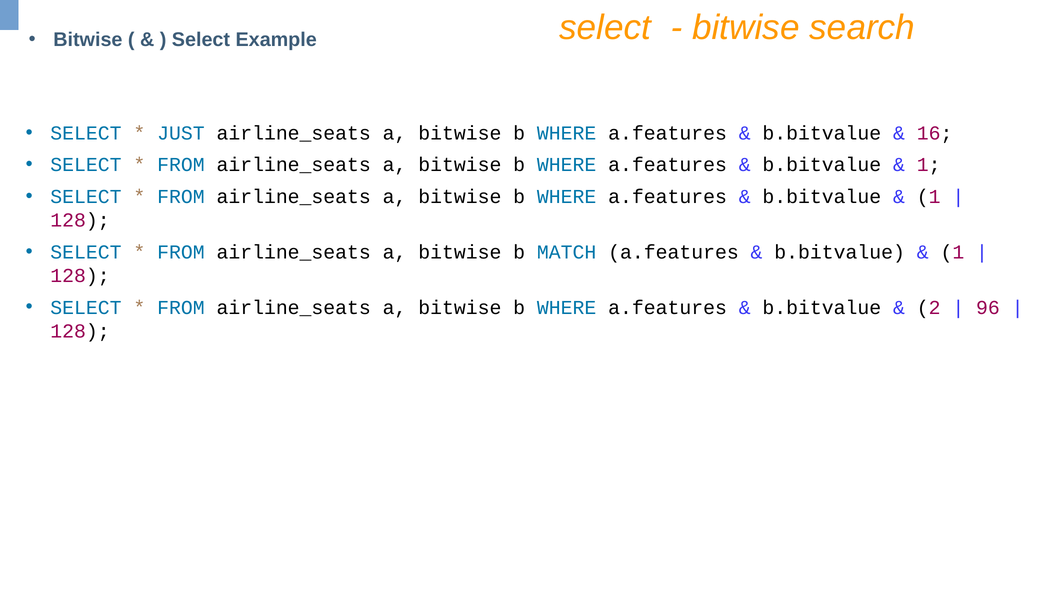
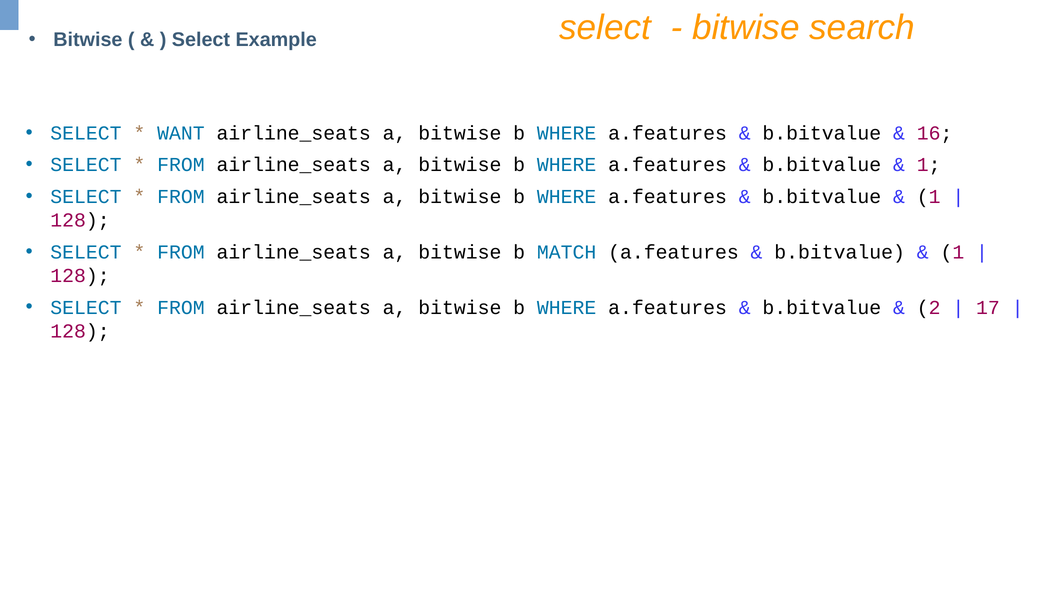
JUST: JUST -> WANT (181, 133)
96: 96 -> 17 (988, 307)
